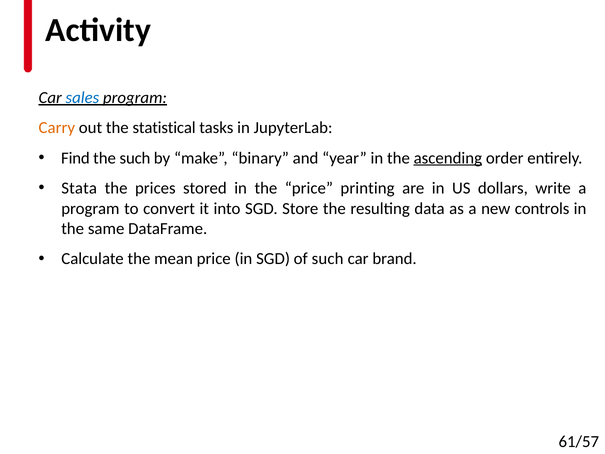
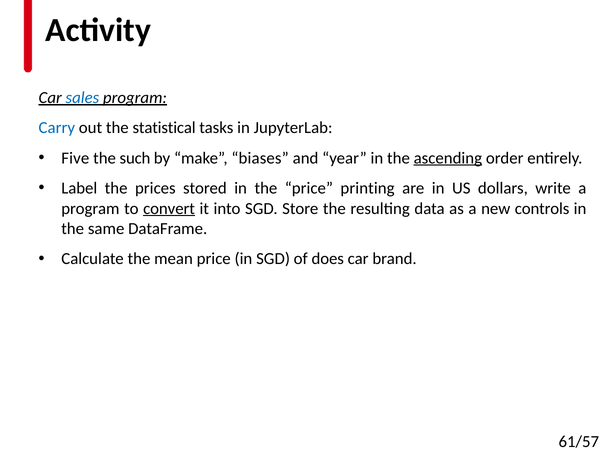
Carry colour: orange -> blue (57, 128)
Find: Find -> Five (75, 158)
binary: binary -> biases (260, 158)
Stata: Stata -> Label (79, 188)
convert underline: none -> present (169, 208)
of such: such -> does (328, 259)
